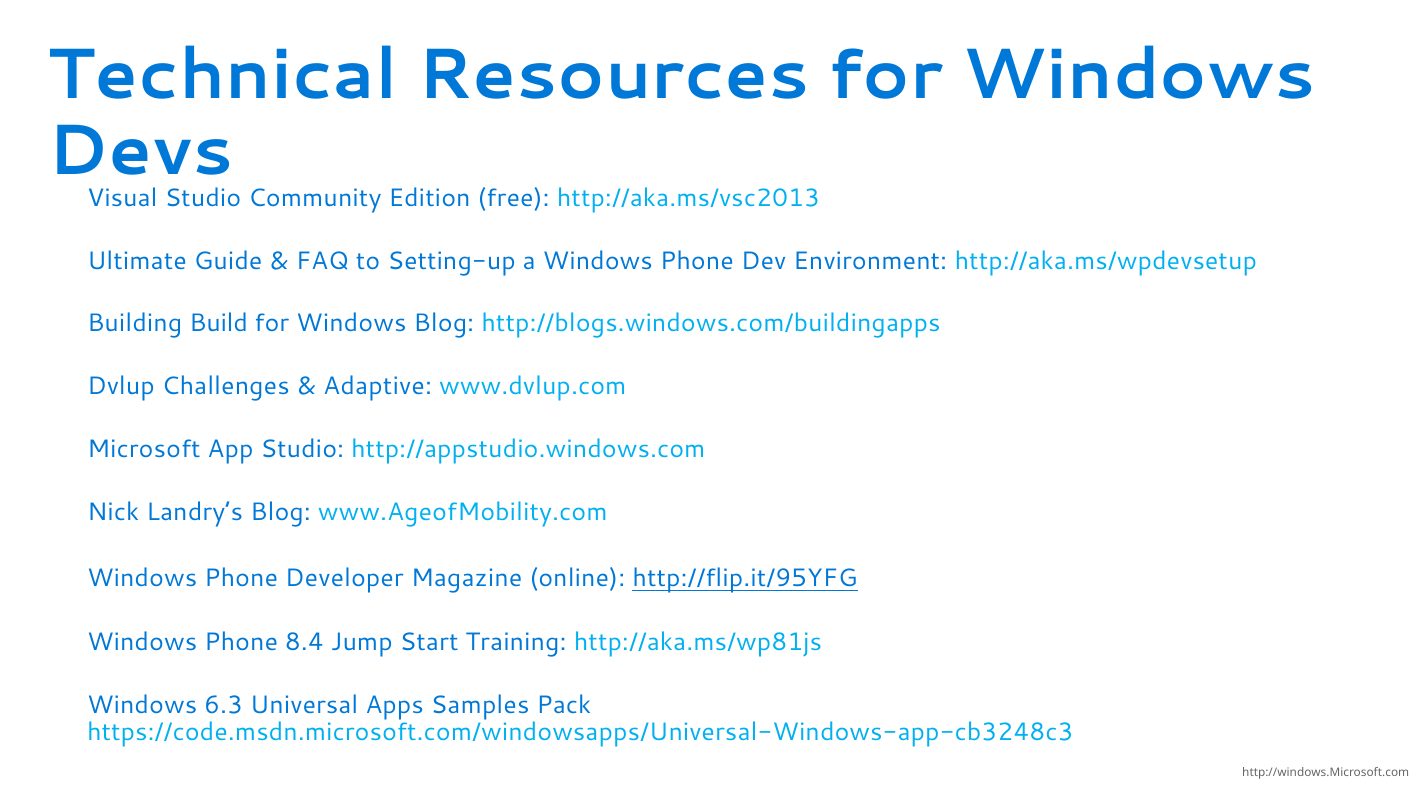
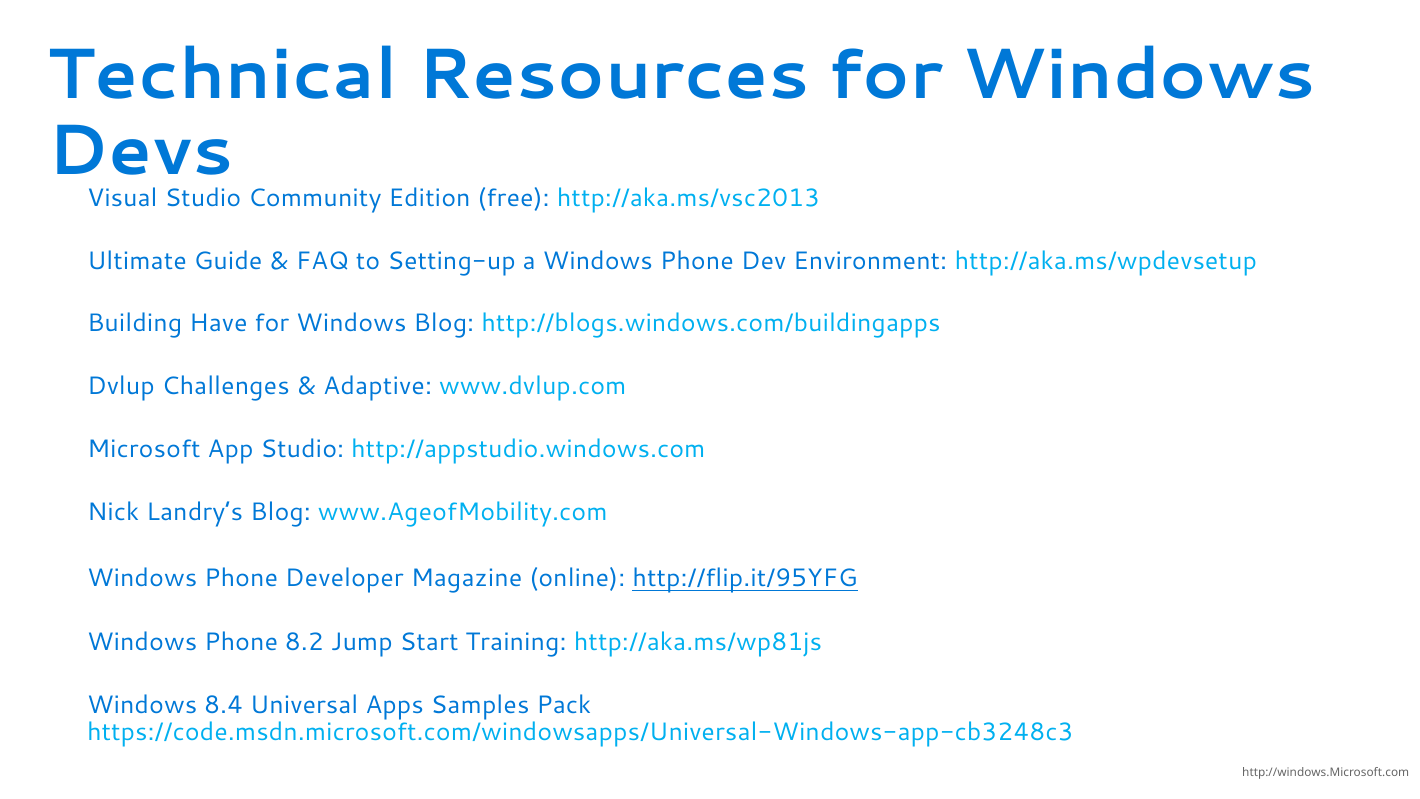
Build: Build -> Have (218, 324)
8.4: 8.4 -> 8.2 (304, 642)
6.3: 6.3 -> 8.4 (224, 705)
